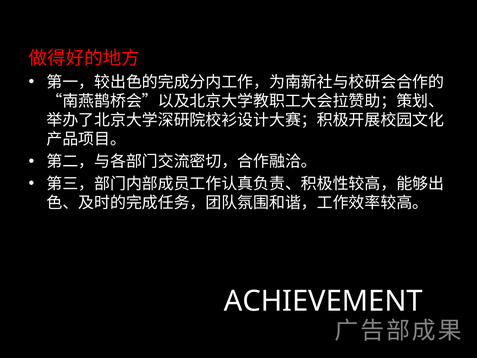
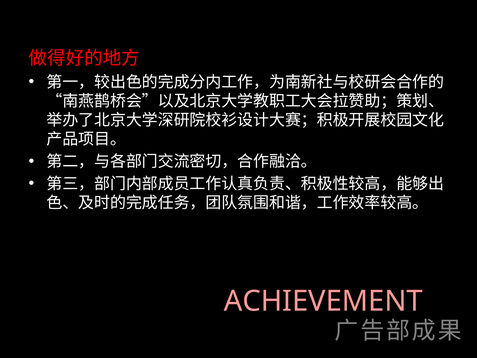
ACHIEVEMENT colour: white -> pink (323, 301)
